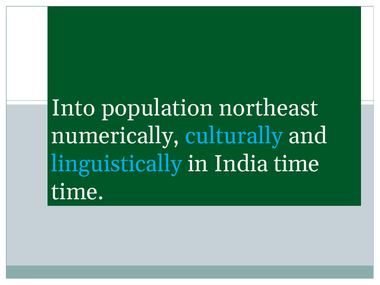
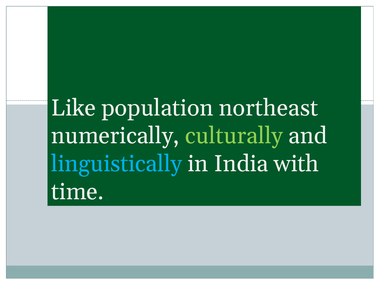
Into: Into -> Like (74, 108)
culturally colour: light blue -> light green (234, 136)
India time: time -> with (296, 164)
